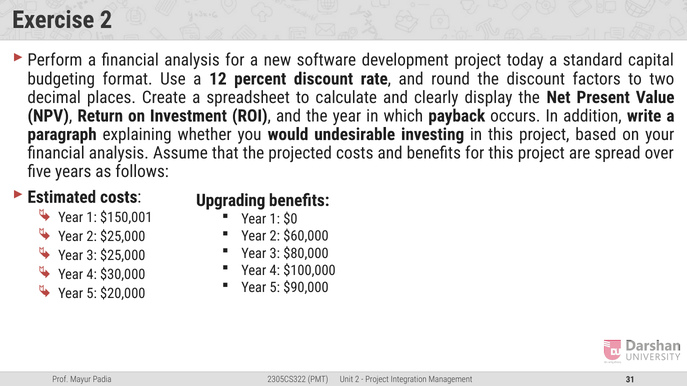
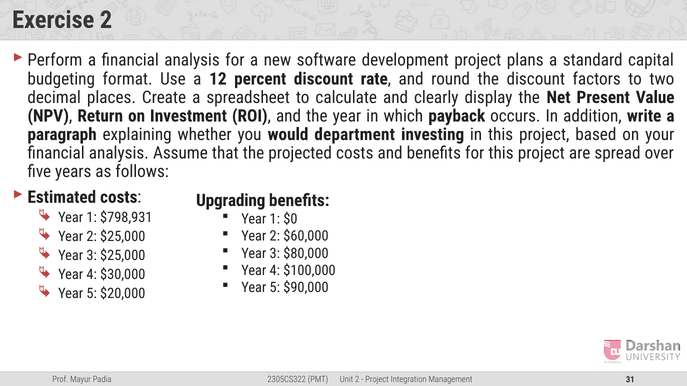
today: today -> plans (525, 60)
undesirable: undesirable -> department (355, 135)
$150,001: $150,001 -> $798,931 (126, 218)
